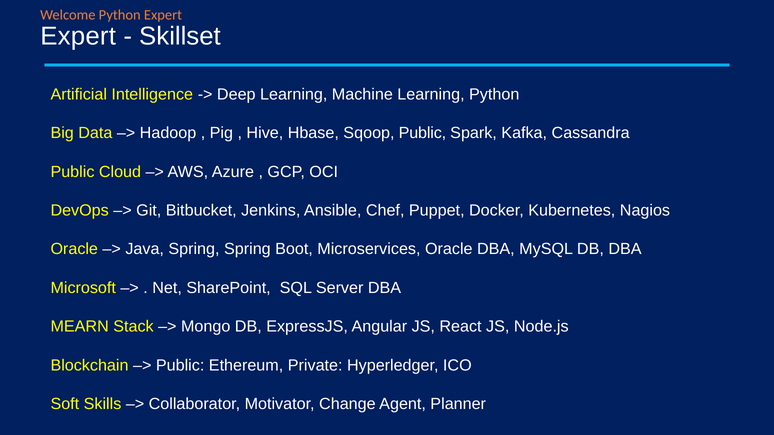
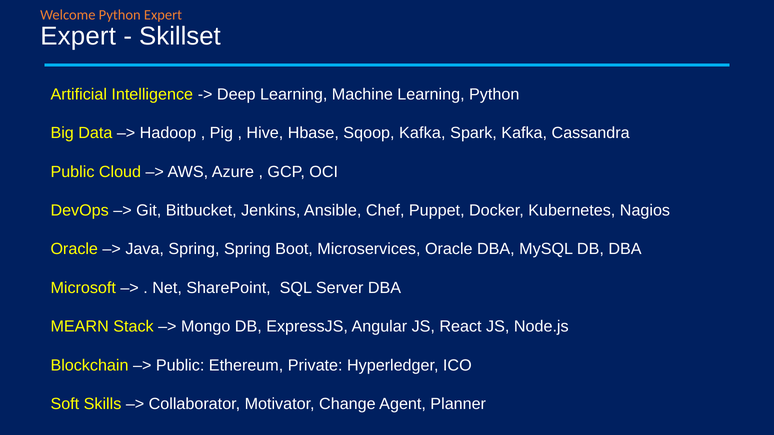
Sqoop Public: Public -> Kafka (422, 133)
